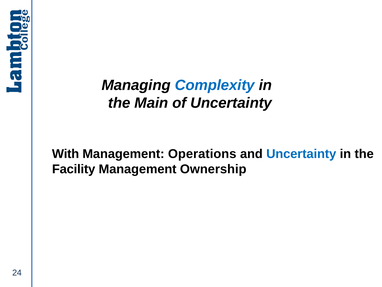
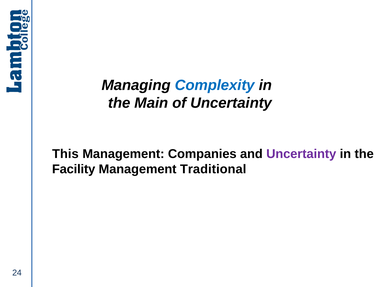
With: With -> This (65, 154)
Operations: Operations -> Companies (202, 154)
Uncertainty colour: blue -> purple (301, 154)
Ownership: Ownership -> Traditional (213, 169)
